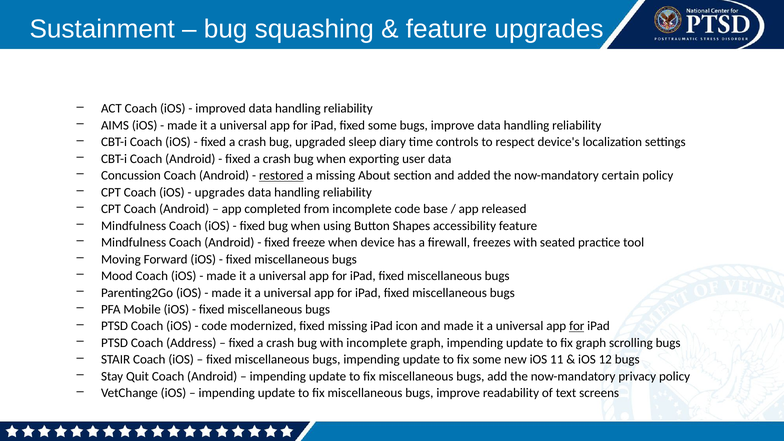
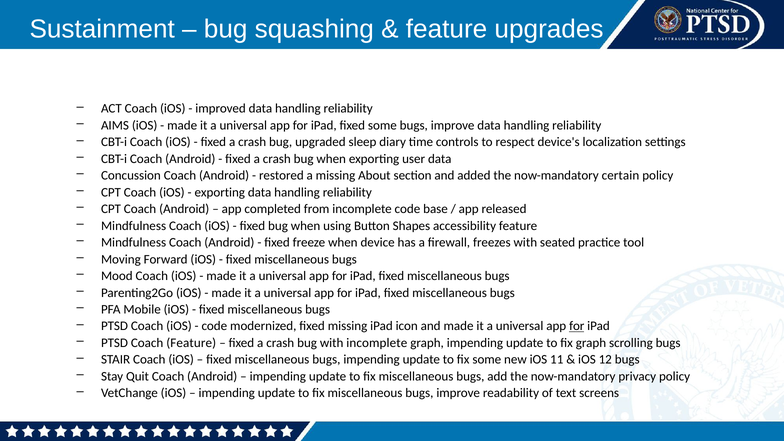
restored underline: present -> none (281, 176)
upgrades: upgrades -> exporting (220, 192)
Coach Address: Address -> Feature (191, 343)
